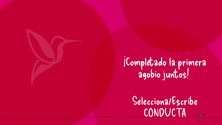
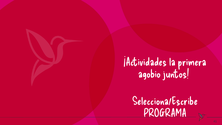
¡Completado: ¡Completado -> ¡Actividades (145, 62)
CONDUCTA: CONDUCTA -> PROGRAMA (165, 113)
